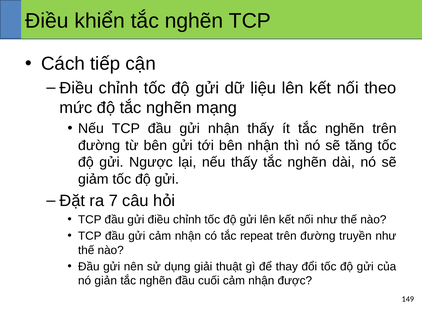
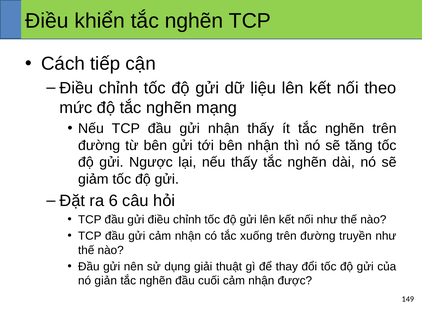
7: 7 -> 6 (113, 201)
repeat: repeat -> xuống (256, 236)
